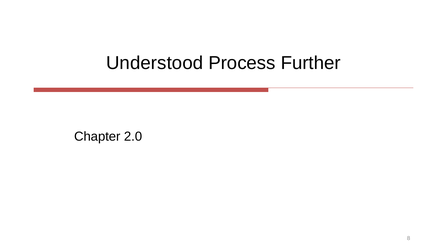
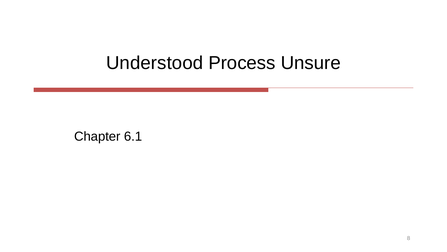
Further: Further -> Unsure (311, 63)
2.0: 2.0 -> 6.1 (133, 136)
